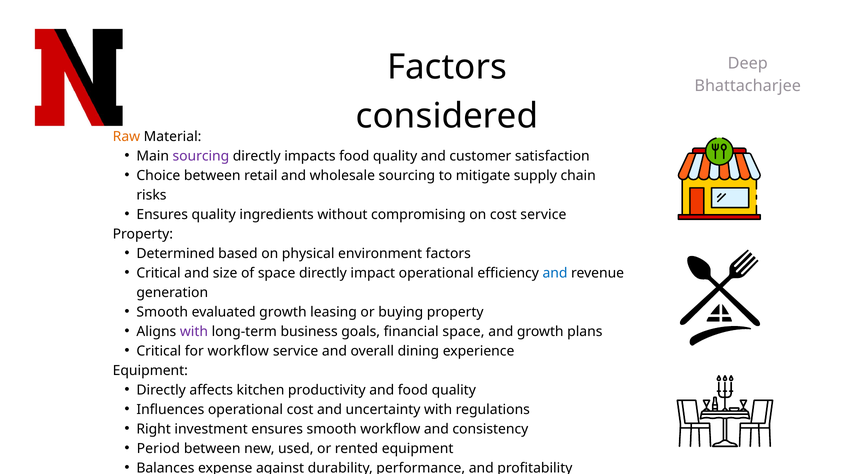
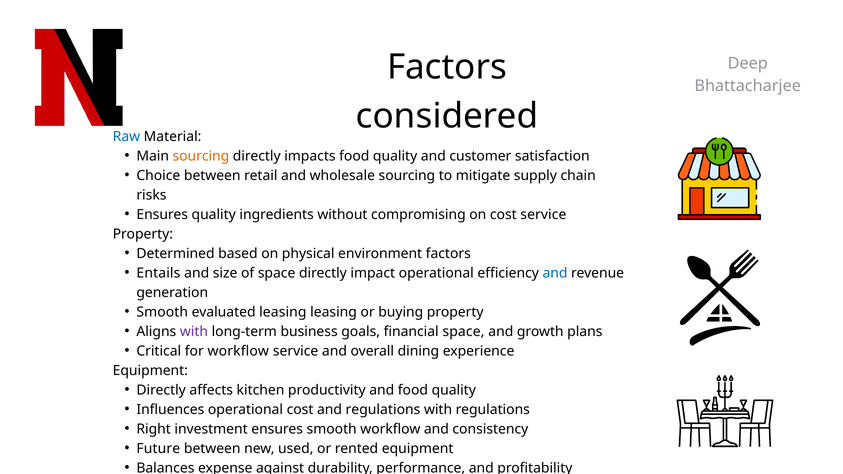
Raw colour: orange -> blue (126, 137)
sourcing colour: purple -> orange (201, 156)
Critical: Critical -> Entails (158, 273)
evaluated growth: growth -> leasing (283, 312)
and uncertainty: uncertainty -> regulations (383, 410)
Period: Period -> Future (158, 449)
